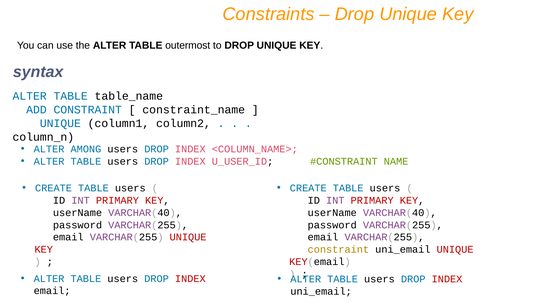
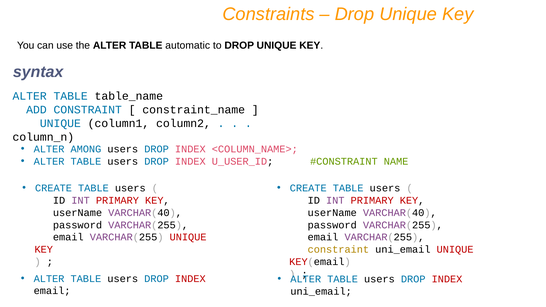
outermost: outermost -> automatic (188, 45)
